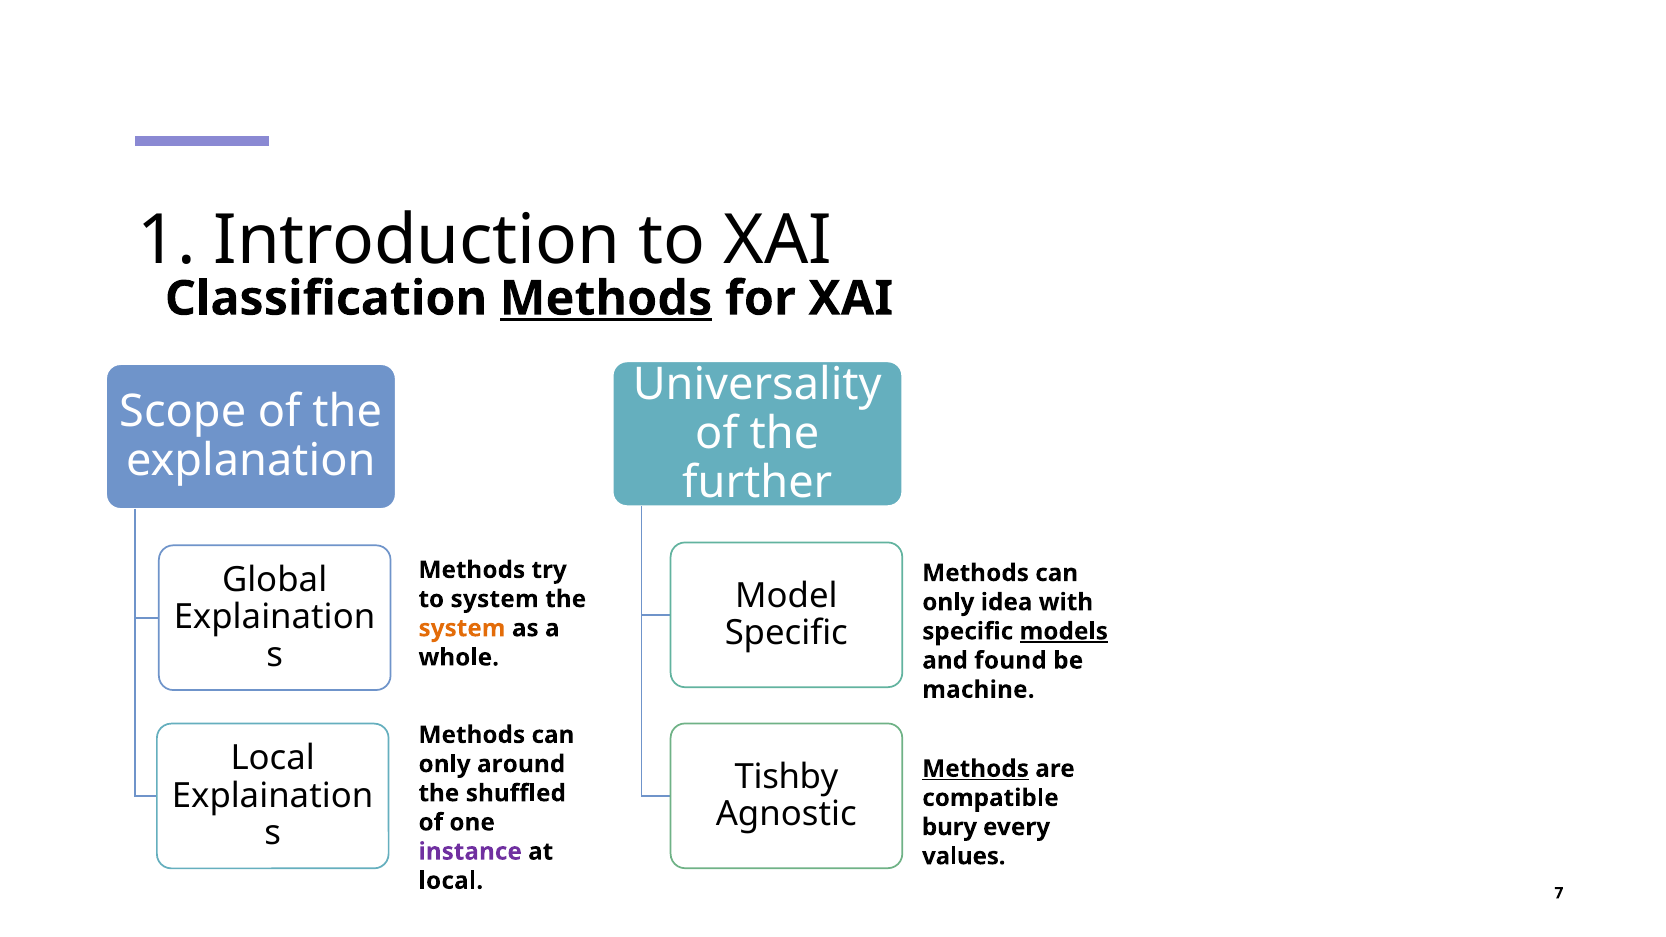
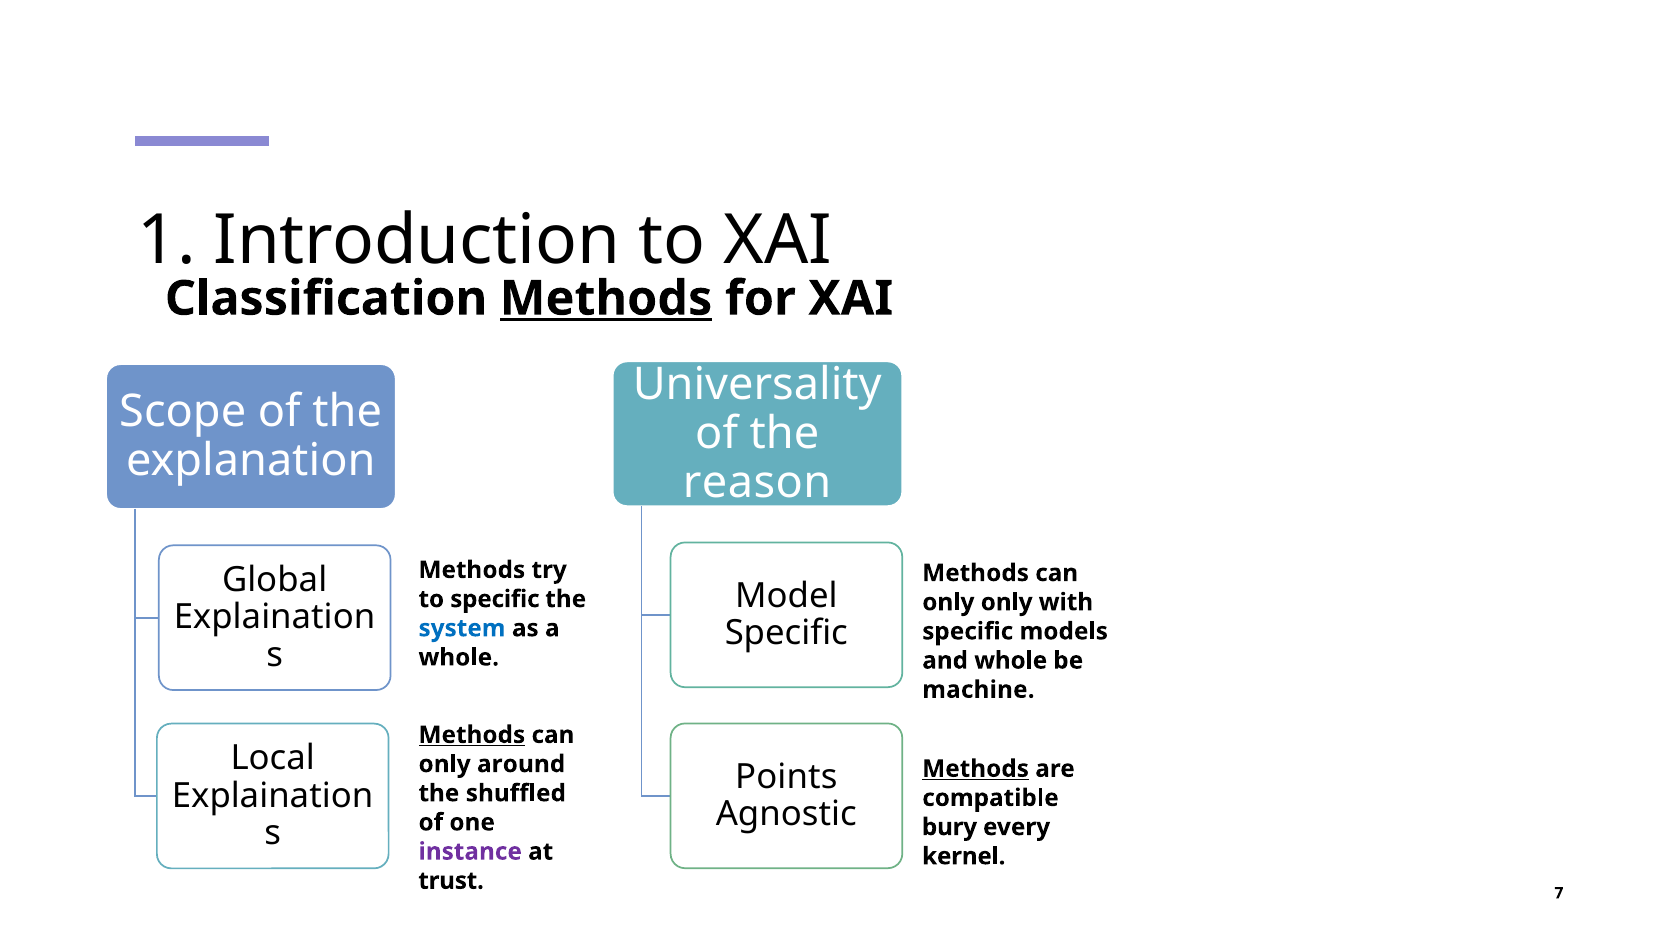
further: further -> reason (757, 482)
to system: system -> specific (495, 599)
only idea: idea -> only (1007, 602)
system colour: orange -> blue (462, 628)
models underline: present -> none (1064, 631)
and found: found -> whole (1011, 661)
Methods underline: none -> present (472, 735)
Tishby: Tishby -> Points (786, 777)
values: values -> kernel (964, 856)
local: local -> trust (451, 881)
